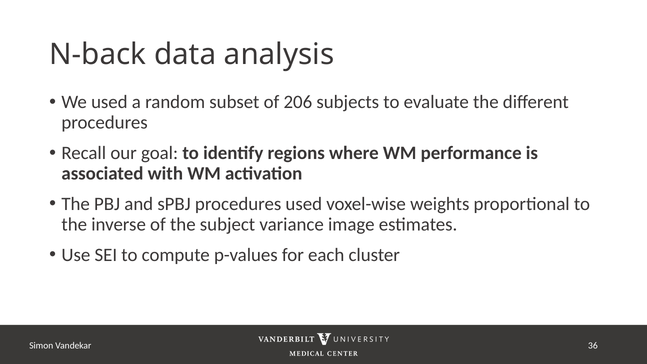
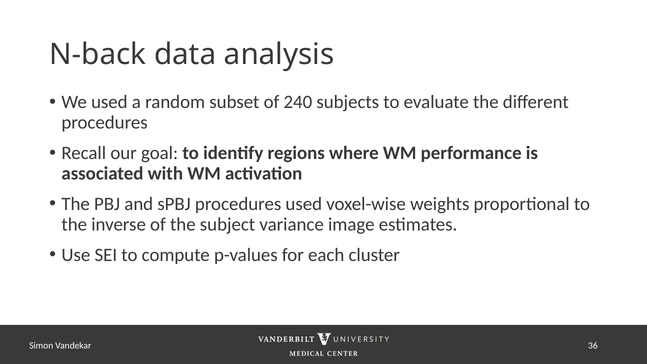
206: 206 -> 240 (298, 102)
